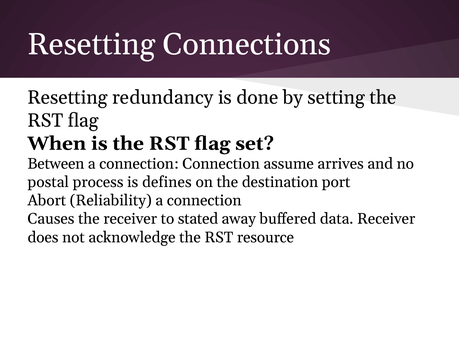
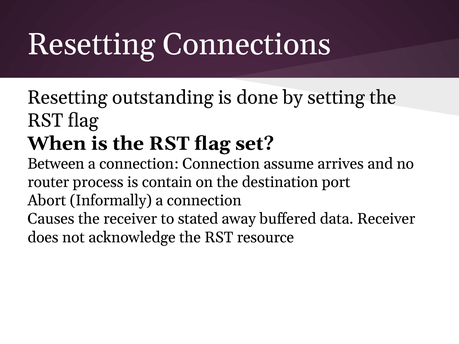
redundancy: redundancy -> outstanding (163, 98)
postal: postal -> router (48, 182)
defines: defines -> contain (167, 182)
Reliability: Reliability -> Informally (111, 201)
